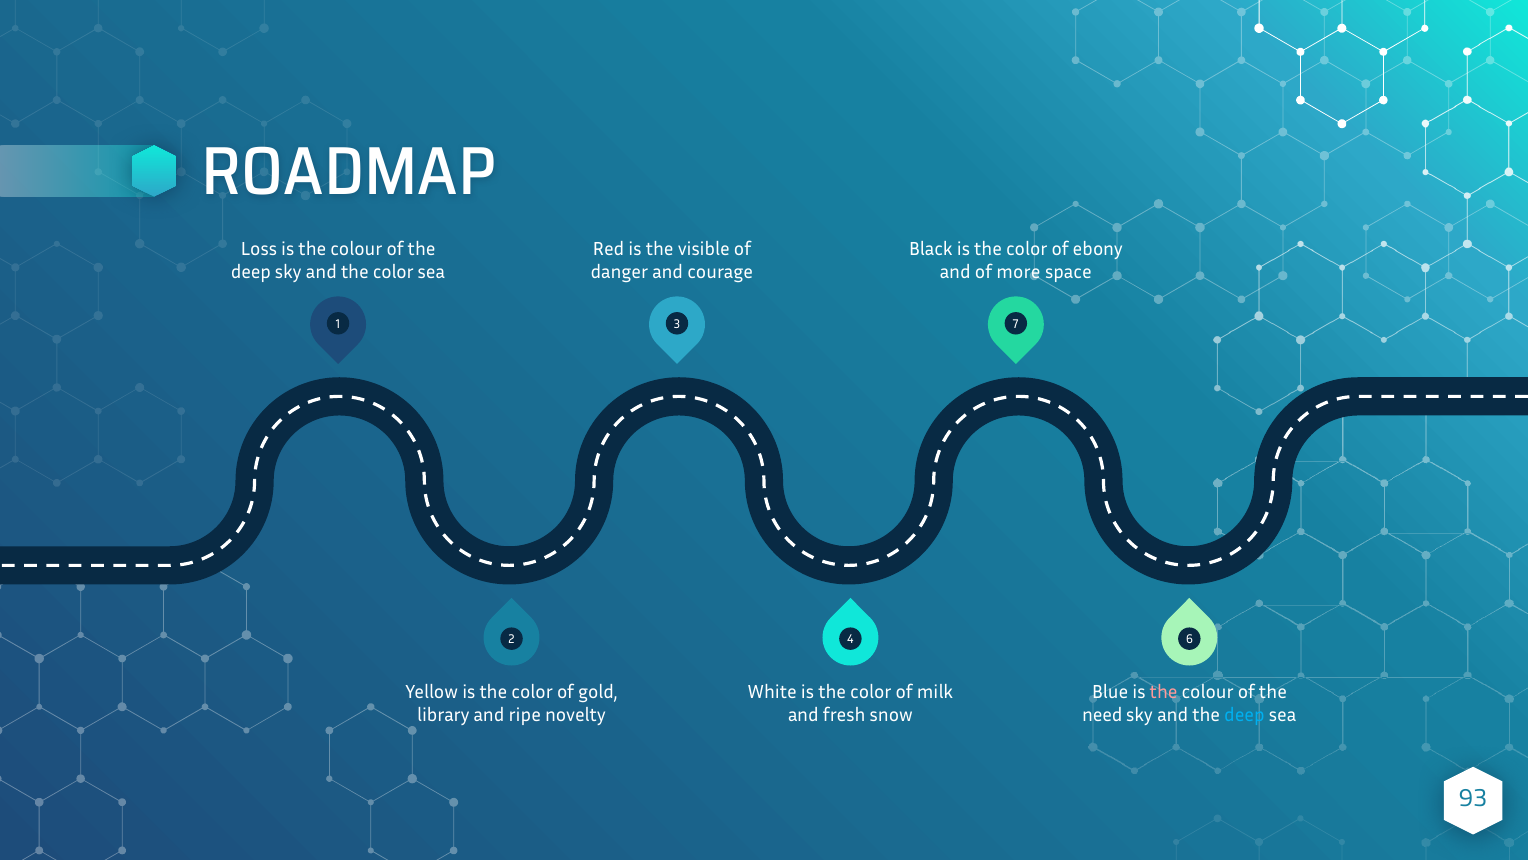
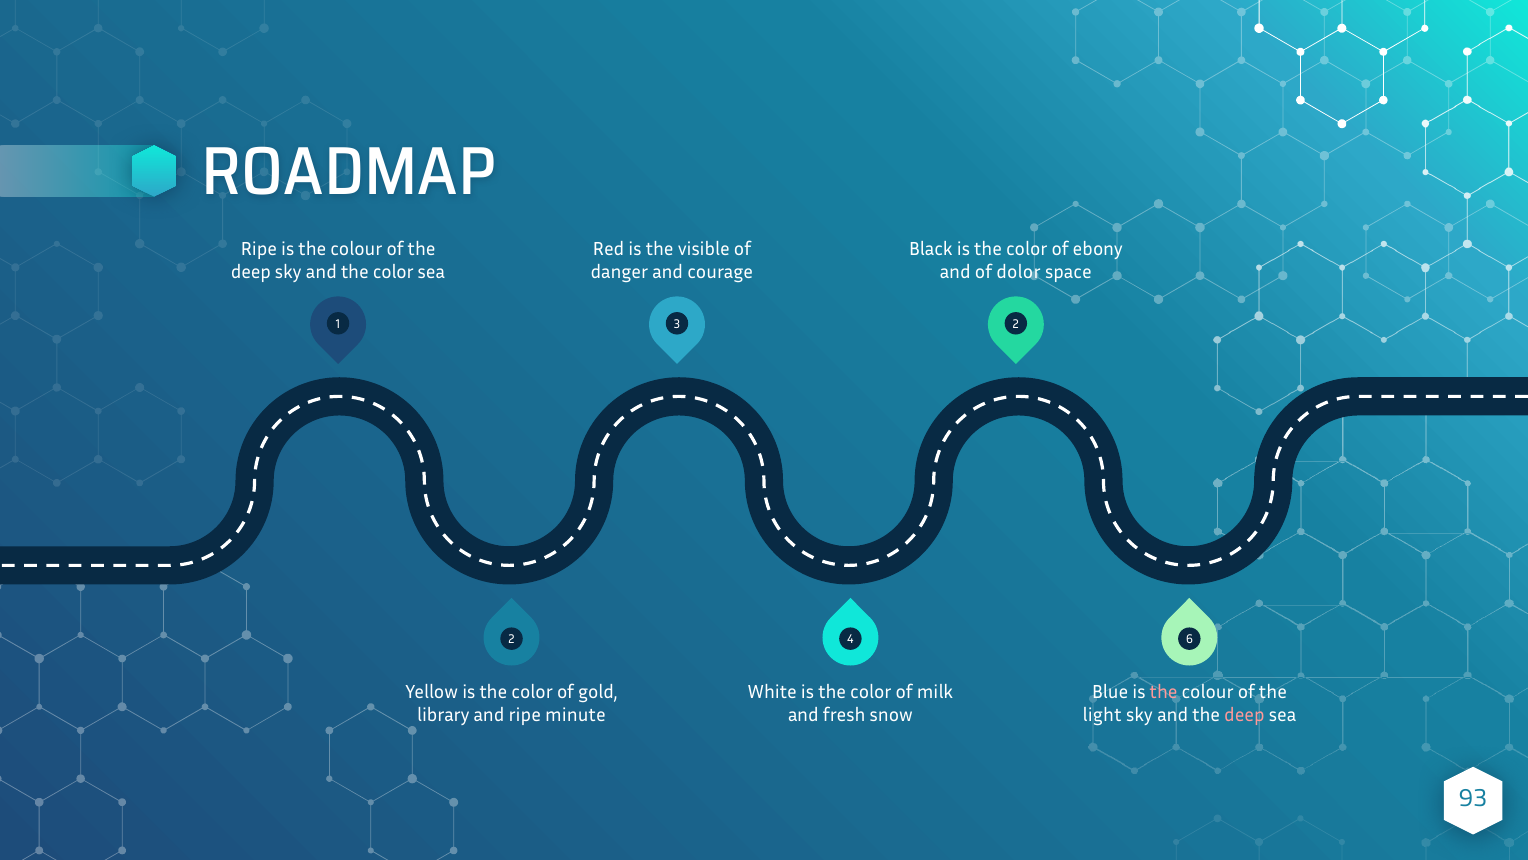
Loss: Loss -> Ripe (259, 249)
more: more -> dolor (1018, 272)
3 7: 7 -> 2 (1016, 324)
novelty: novelty -> minute (575, 715)
need: need -> light (1102, 715)
deep colour: light blue -> pink (1244, 715)
